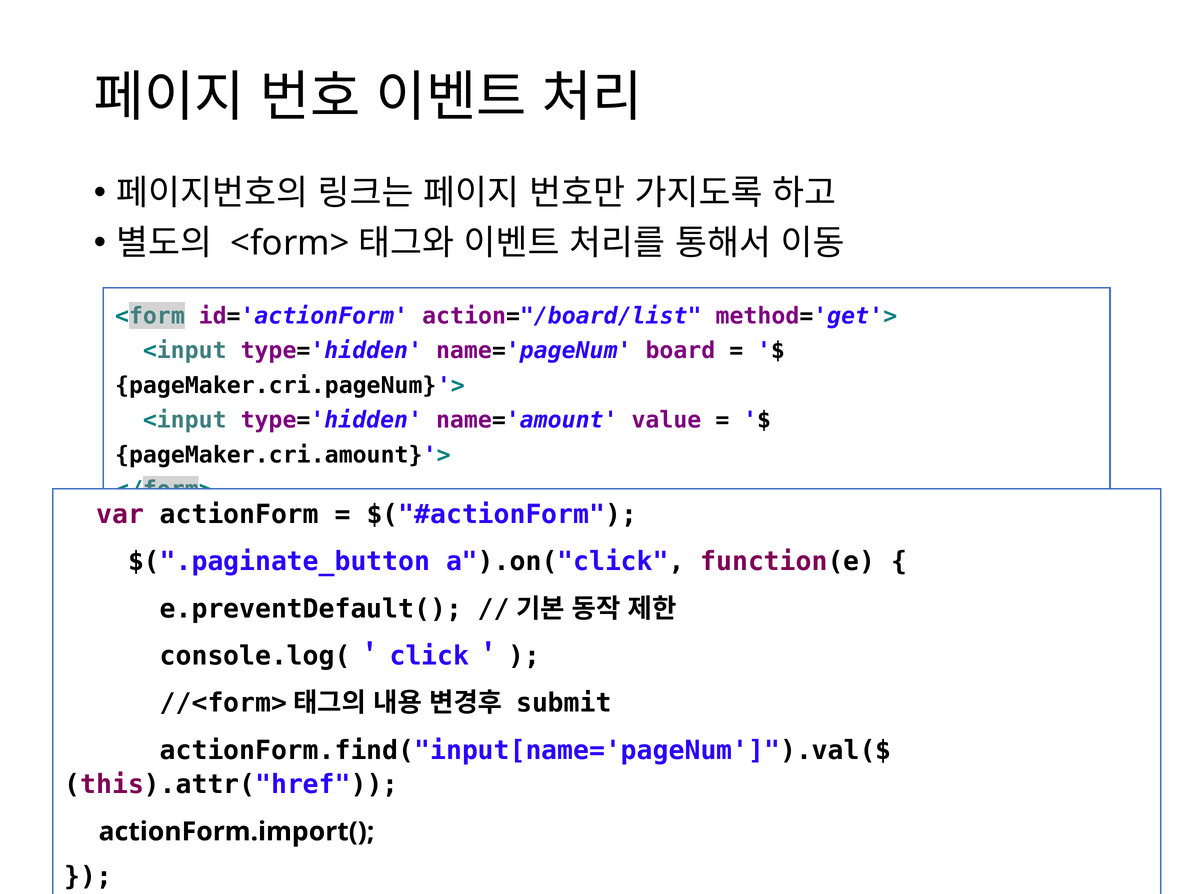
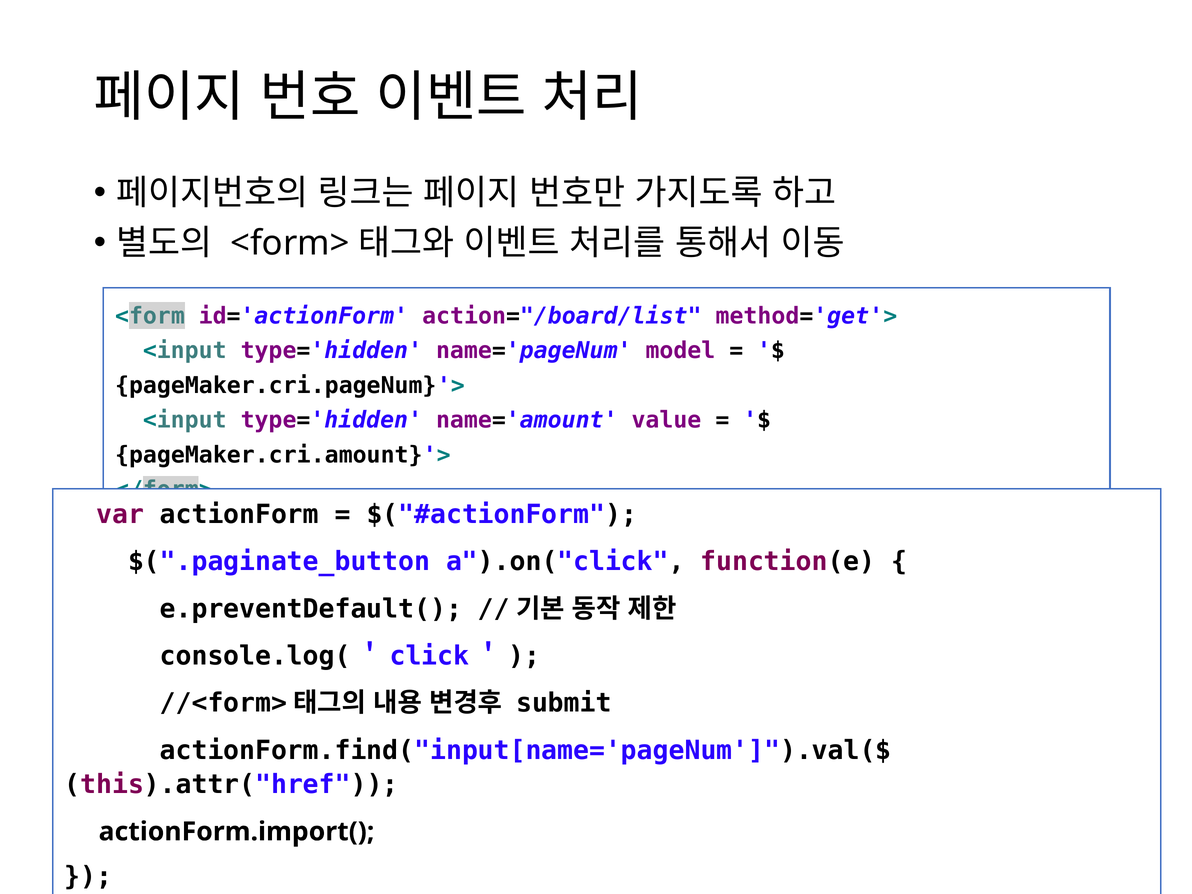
board: board -> model (680, 351)
